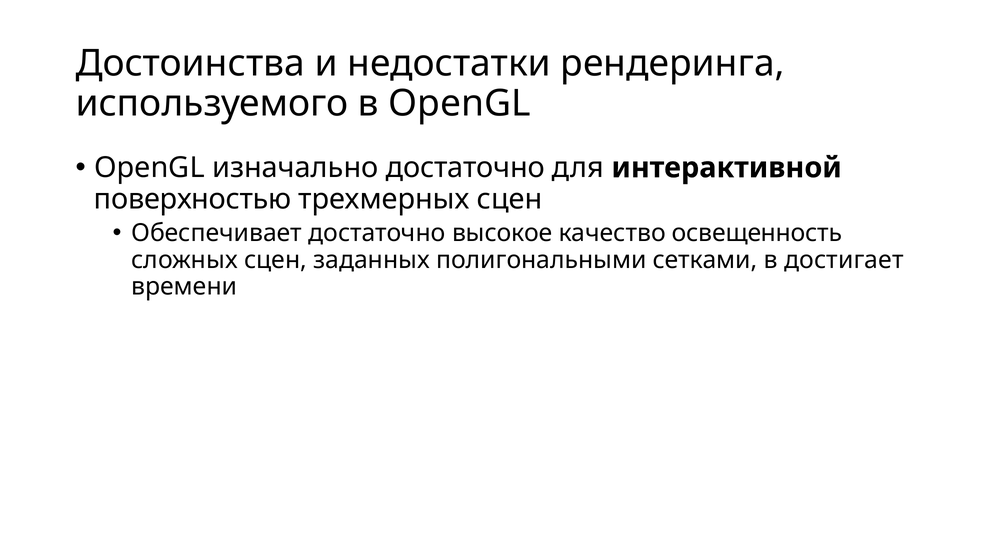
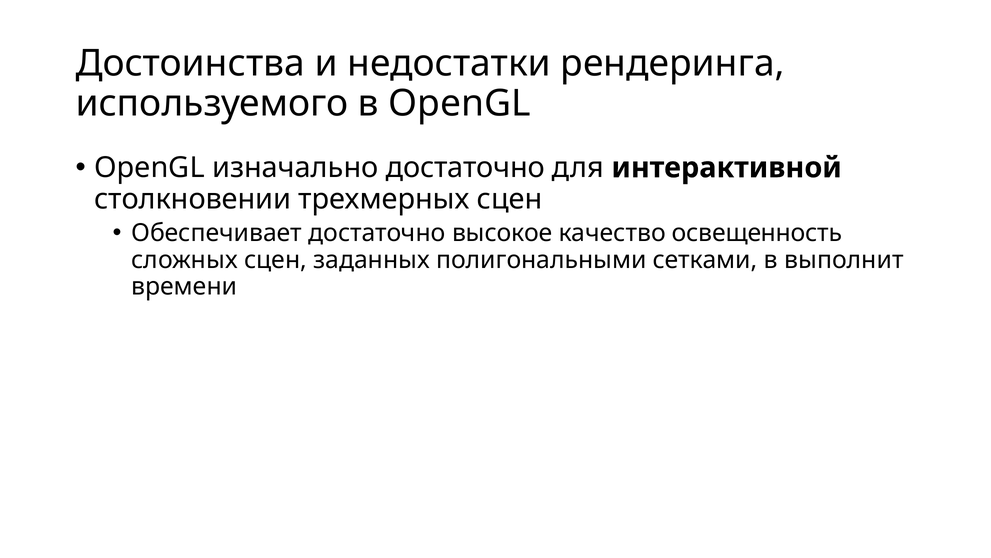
поверхностью: поверхностью -> столкновении (193, 199)
достигает: достигает -> выполнит (844, 260)
